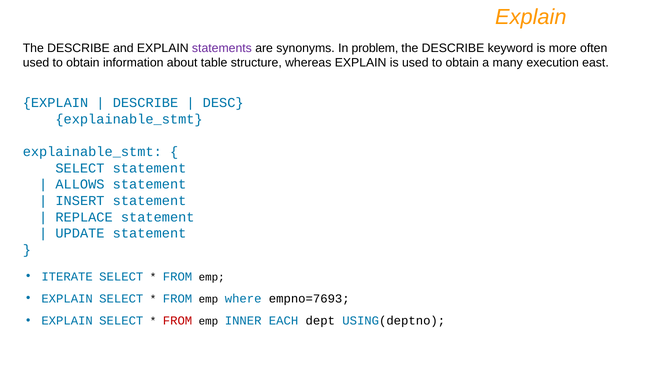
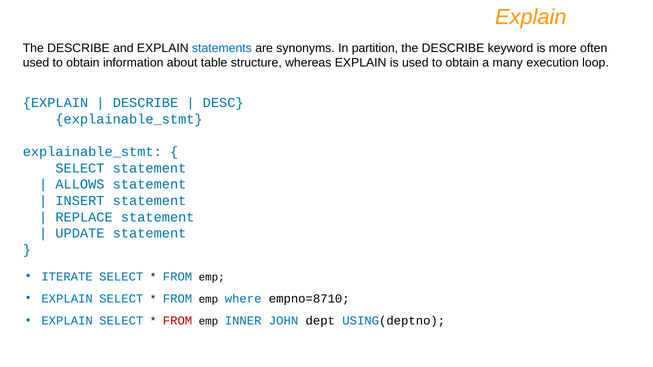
statements colour: purple -> blue (222, 48)
problem: problem -> partition (375, 48)
east: east -> loop (596, 63)
empno=7693: empno=7693 -> empno=8710 (309, 299)
EACH: EACH -> JOHN (284, 321)
